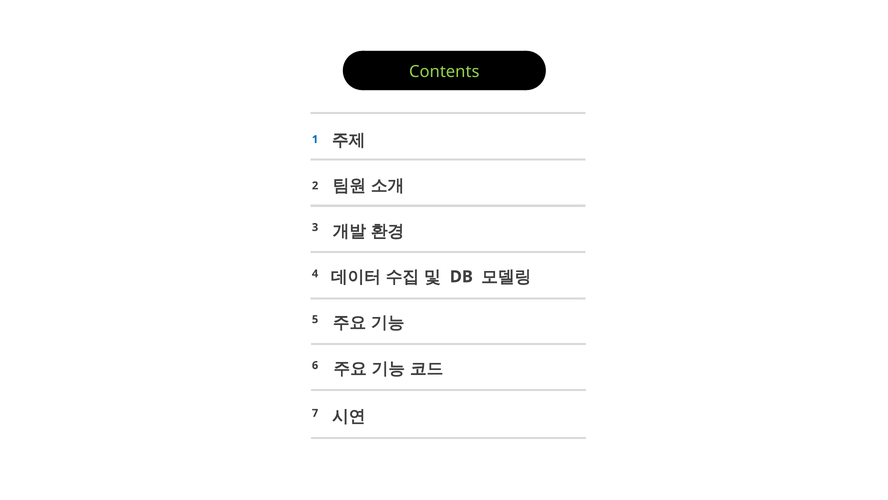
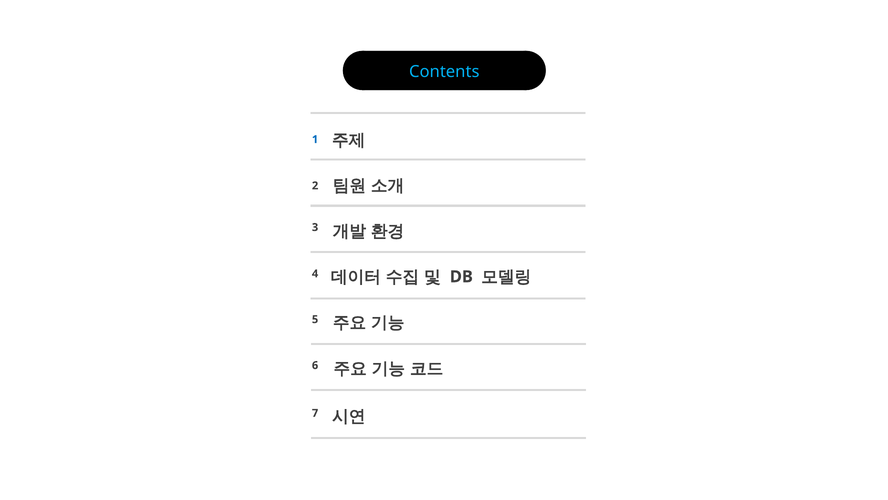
Contents colour: light green -> light blue (444, 72)
